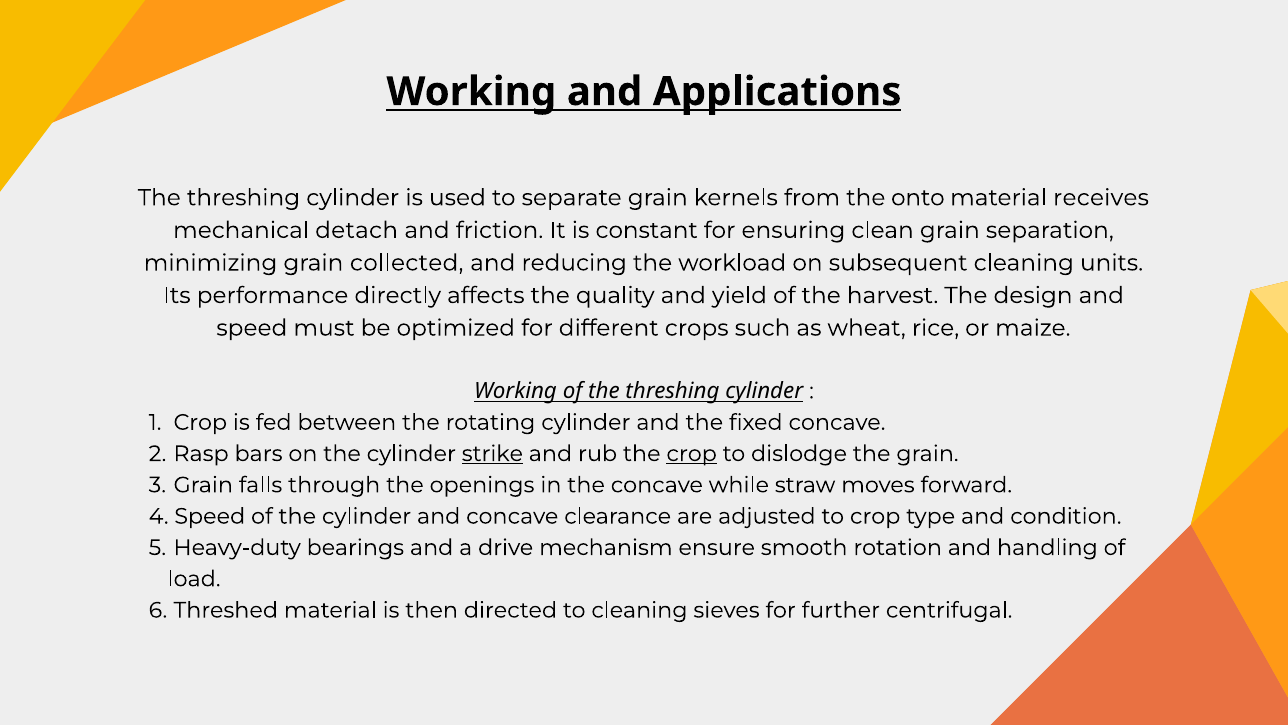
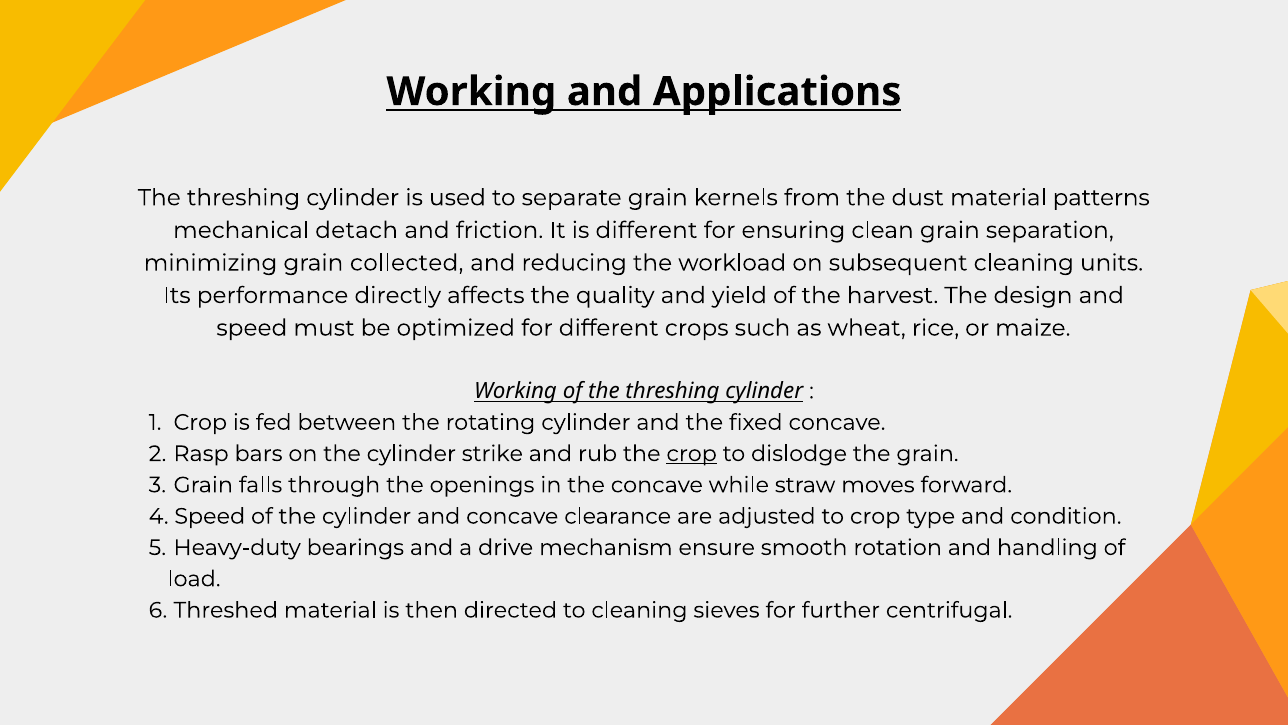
onto: onto -> dust (918, 198)
receives: receives -> patterns (1101, 198)
is constant: constant -> different (646, 230)
strike underline: present -> none (492, 453)
